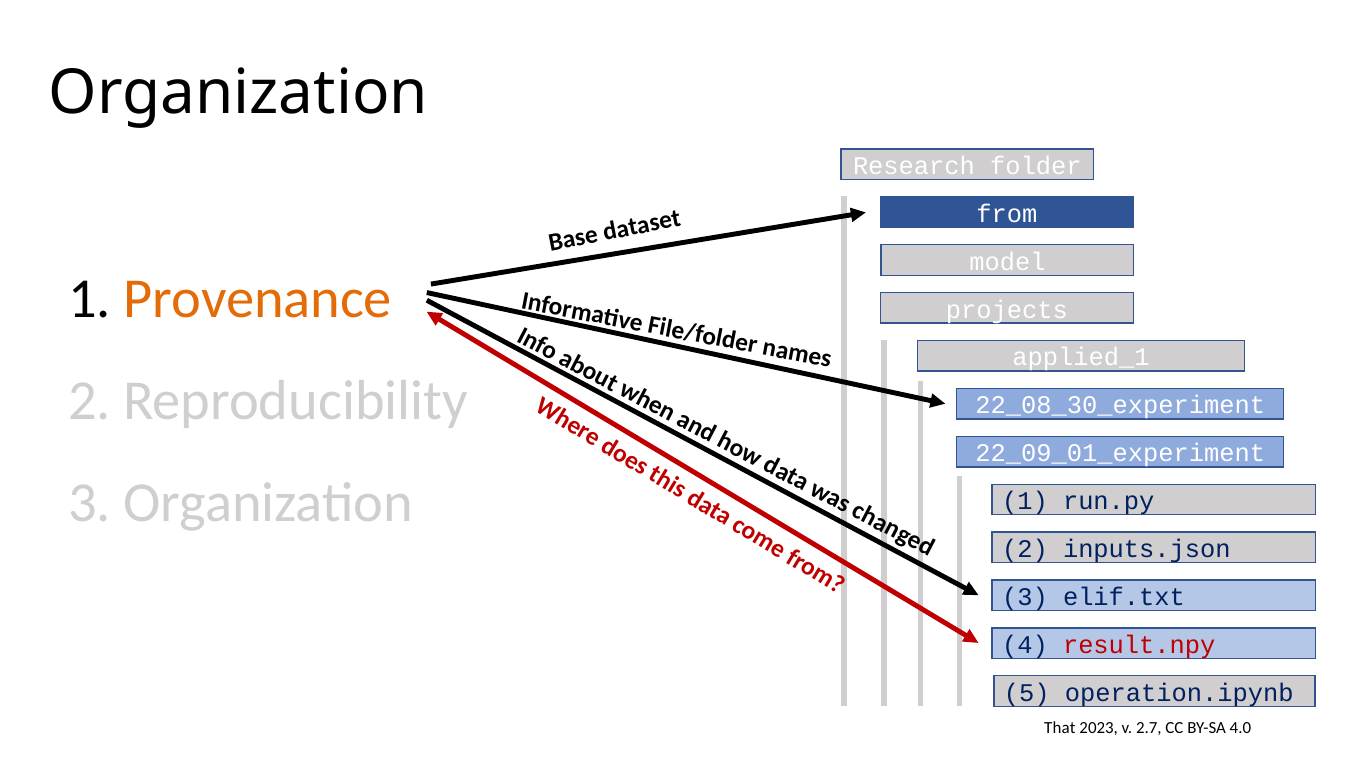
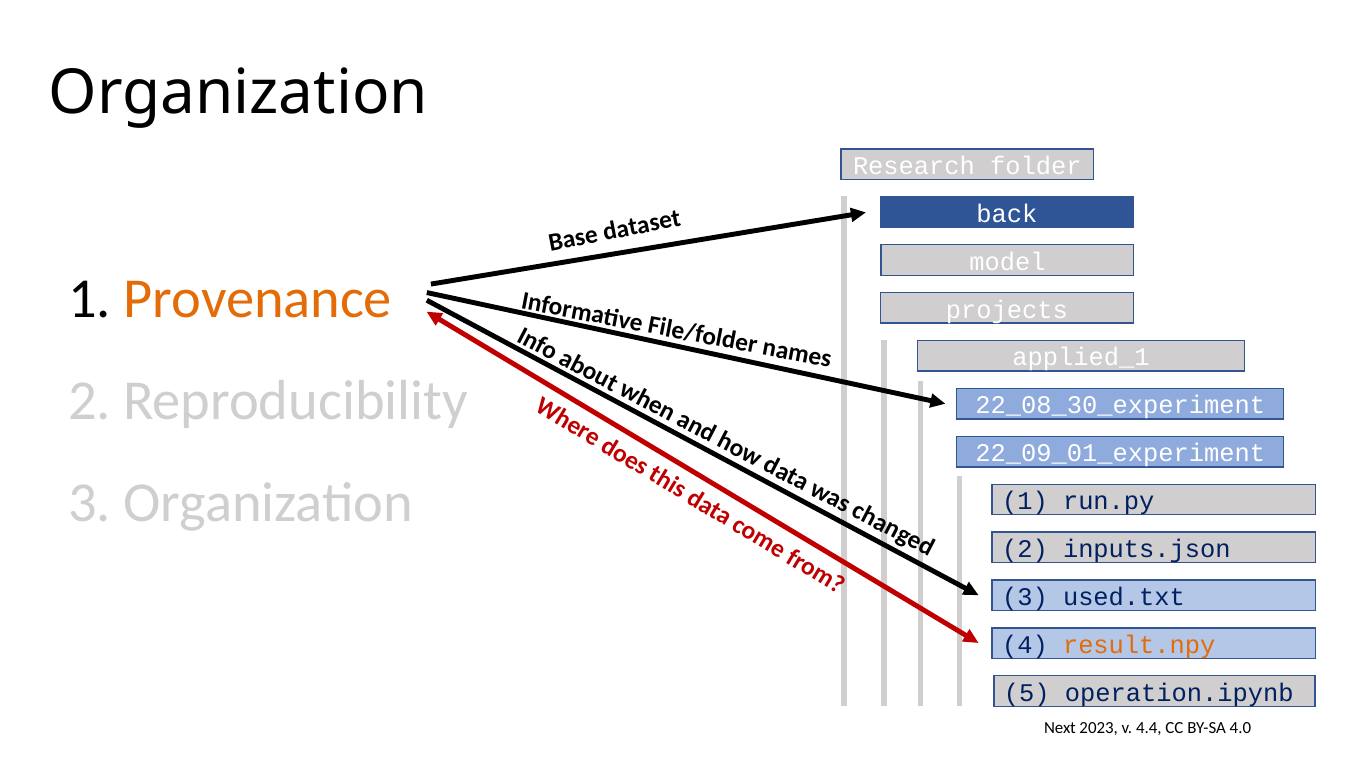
from: from -> back (1007, 214)
elif.txt: elif.txt -> used.txt (1124, 597)
result.npy colour: red -> orange (1139, 645)
That: That -> Next (1060, 728)
2.7: 2.7 -> 4.4 (1149, 728)
